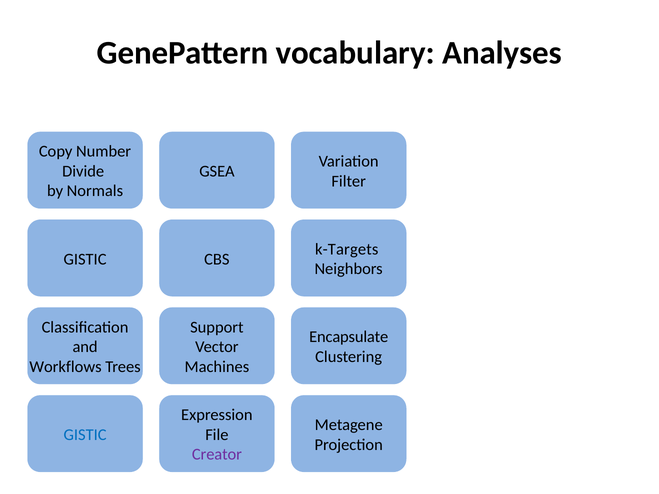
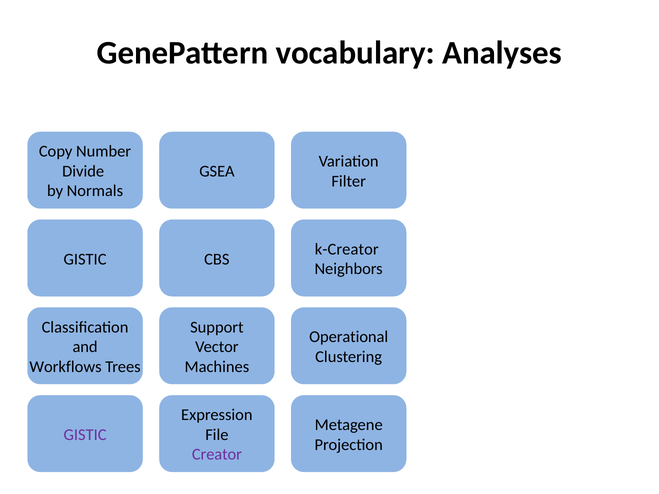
k-Targets: k-Targets -> k-Creator (347, 249)
Encapsulate: Encapsulate -> Operational (349, 337)
GISTIC colour: blue -> purple (85, 435)
